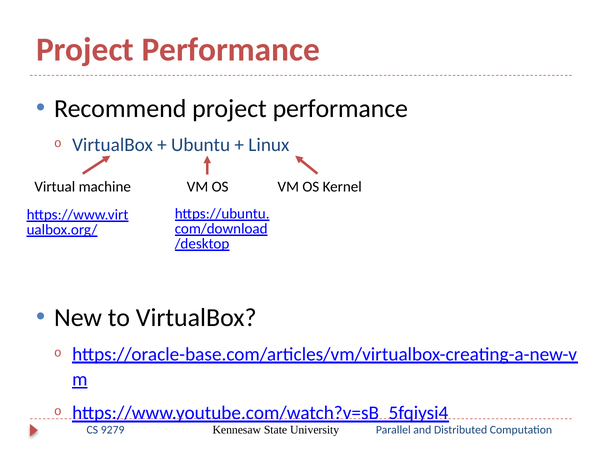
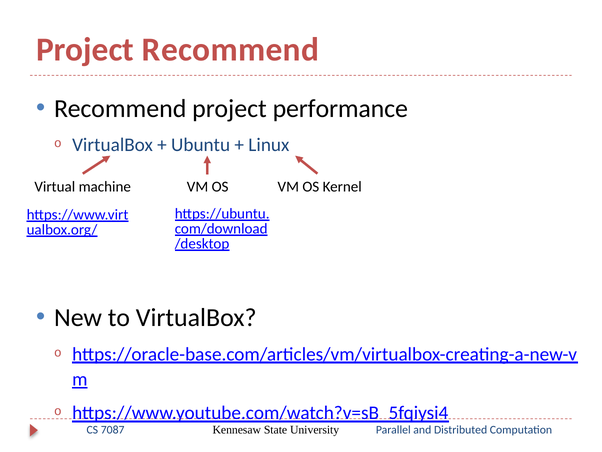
Performance: Performance -> Recommend (231, 50)
9279: 9279 -> 7087 (113, 429)
